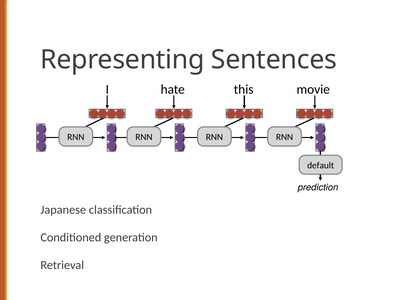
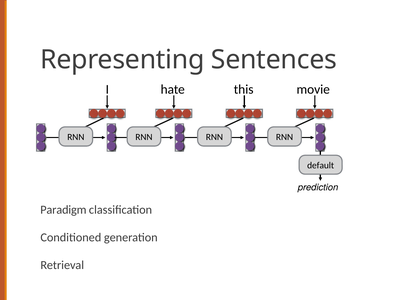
Japanese: Japanese -> Paradigm (63, 210)
